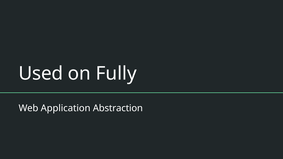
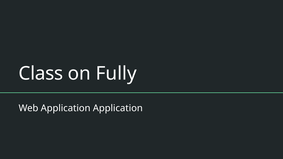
Used: Used -> Class (41, 74)
Application Abstraction: Abstraction -> Application (118, 108)
